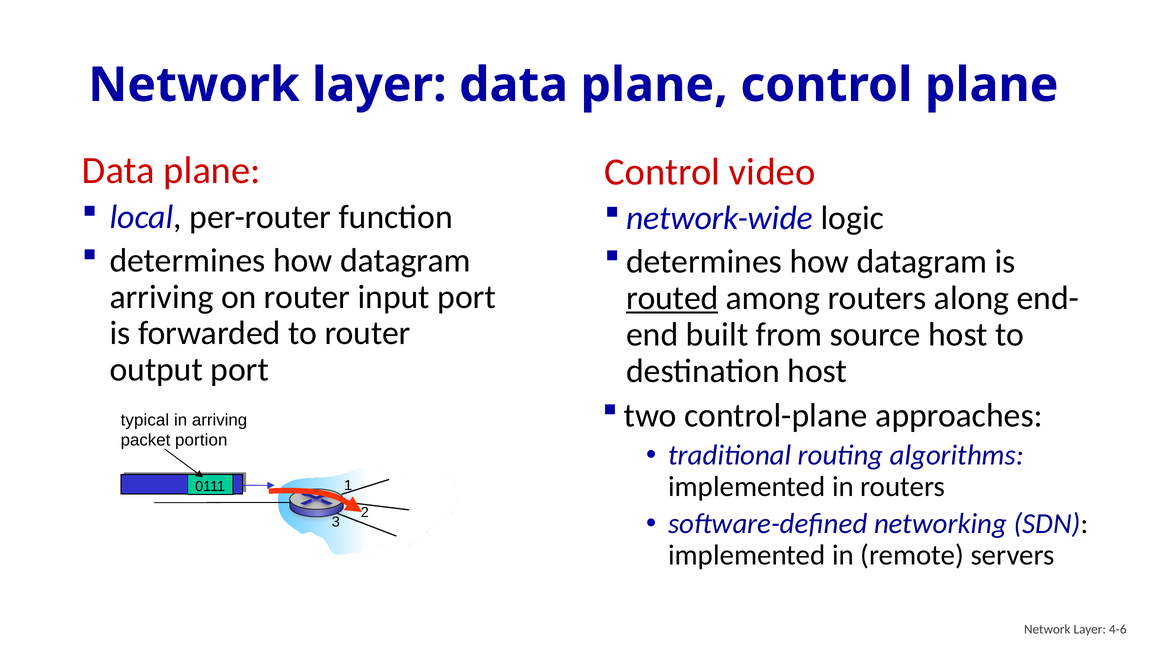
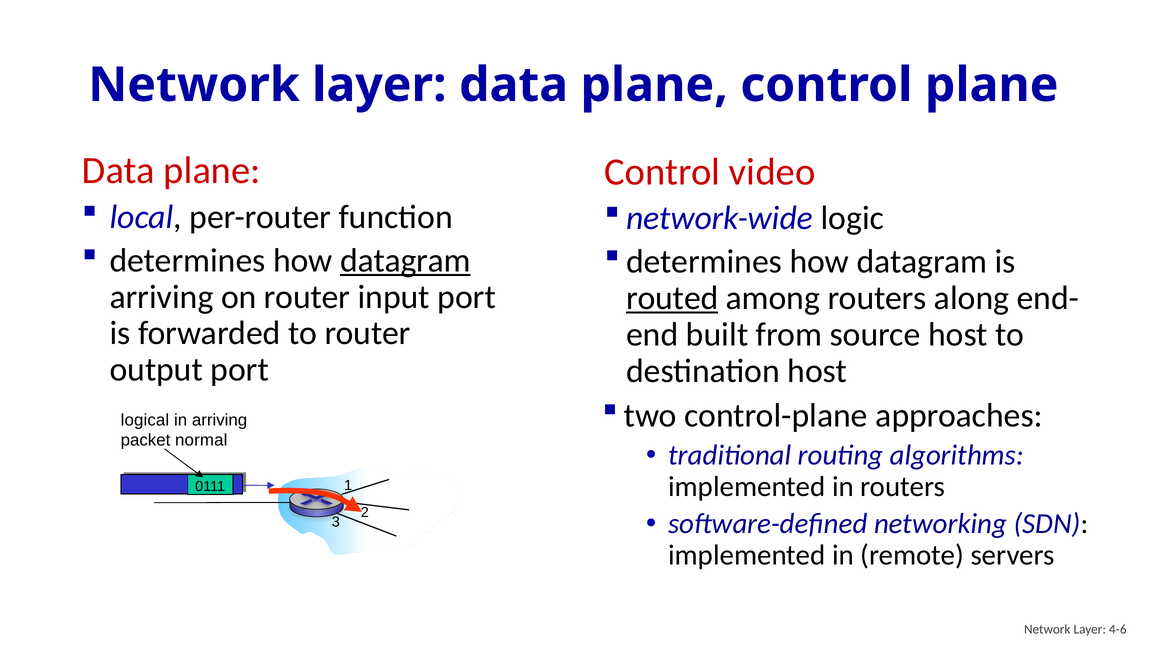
datagram underline: none -> present (406, 260)
typical: typical -> logical (145, 420)
portion: portion -> normal (201, 440)
